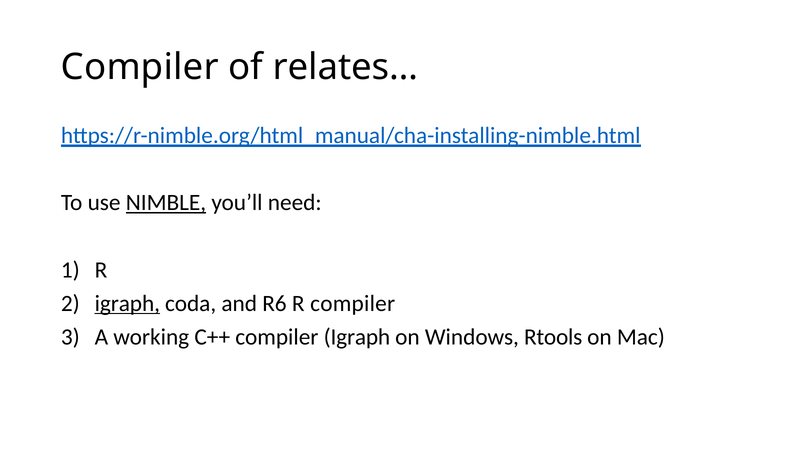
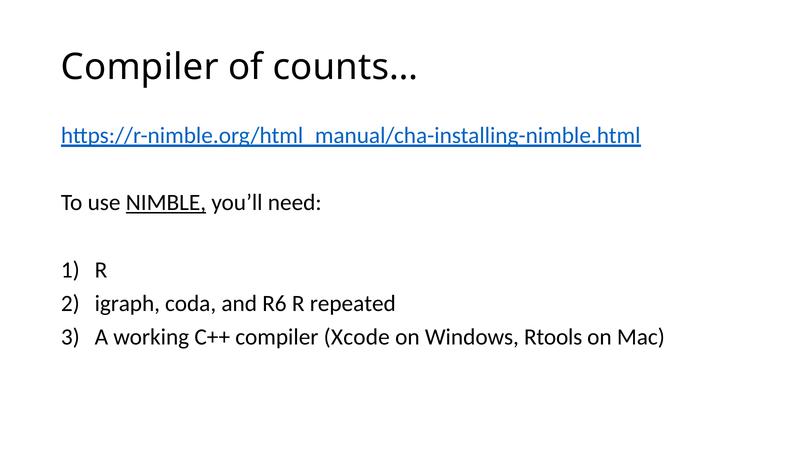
relates…: relates… -> counts… (345, 67)
igraph underline: present -> none (127, 303)
R compiler: compiler -> repeated (353, 303)
compiler Igraph: Igraph -> Xcode (357, 337)
